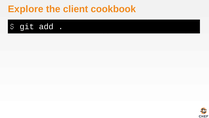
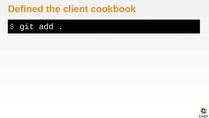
Explore: Explore -> Defined (26, 9)
